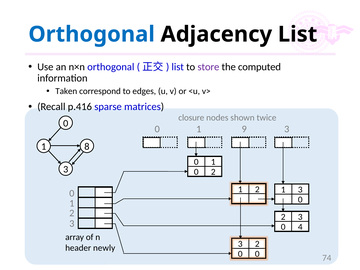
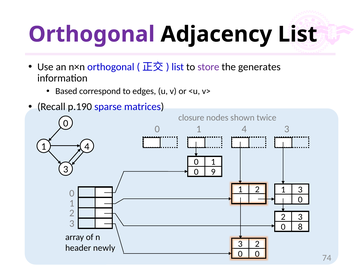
Orthogonal colour: blue -> purple (92, 34)
computed: computed -> generates (259, 67)
Taken: Taken -> Based (66, 91)
p.416: p.416 -> p.190 (80, 107)
9: 9 -> 4 (244, 129)
8: 8 -> 4 (87, 147)
2: 2 -> 9 (213, 172)
4: 4 -> 8 (300, 227)
